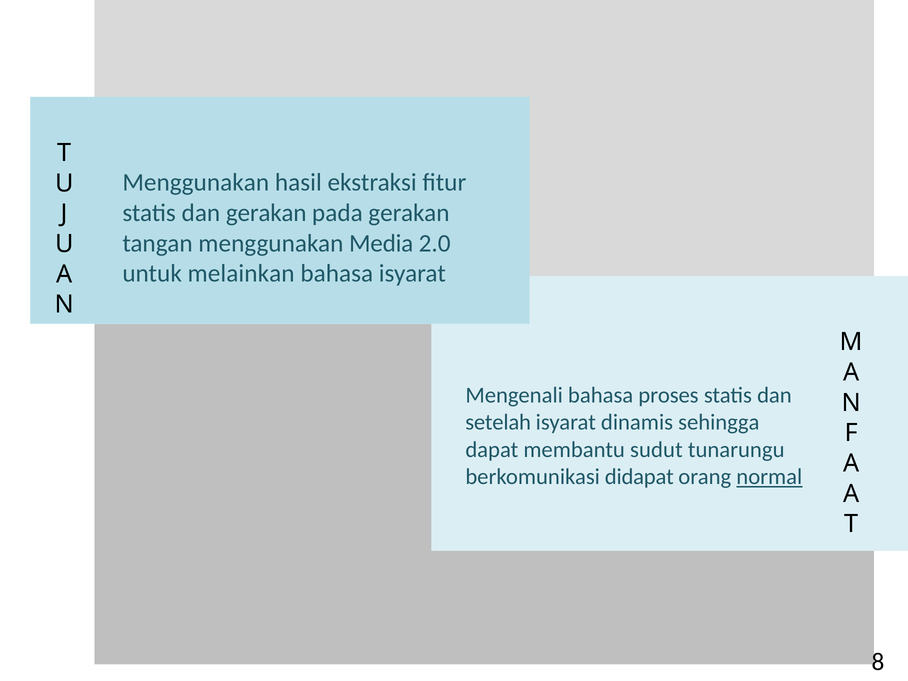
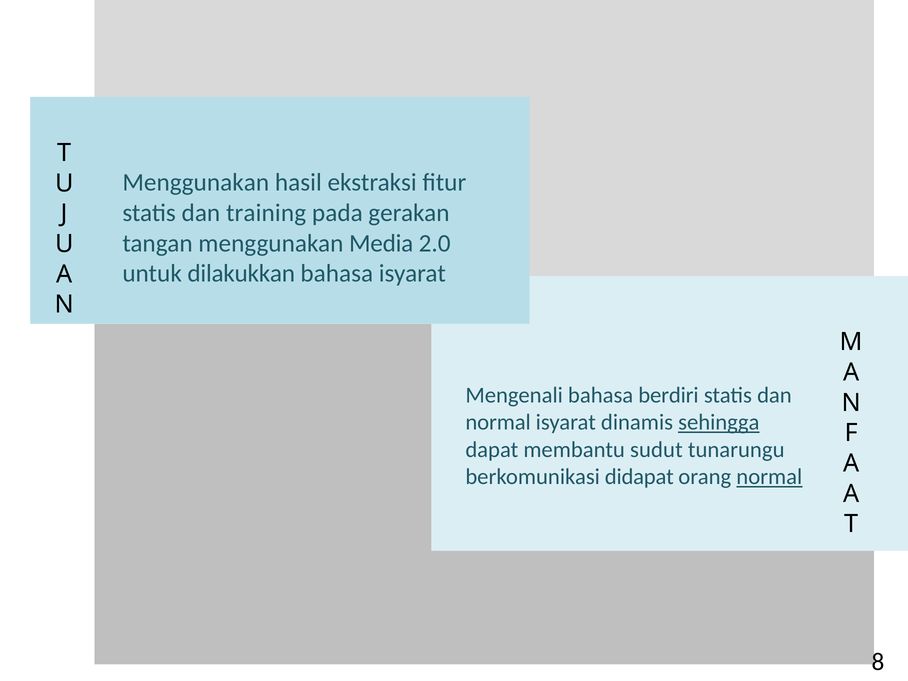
dan gerakan: gerakan -> training (266, 213)
melainkan: melainkan -> dilakukkan (241, 273)
proses: proses -> berdiri (669, 395)
setelah: setelah -> normal (498, 422)
sehingga underline: none -> present (719, 422)
